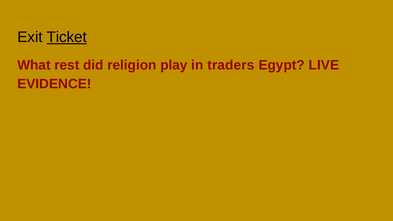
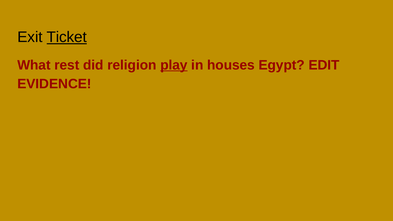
play underline: none -> present (174, 65)
traders: traders -> houses (231, 65)
LIVE: LIVE -> EDIT (324, 65)
